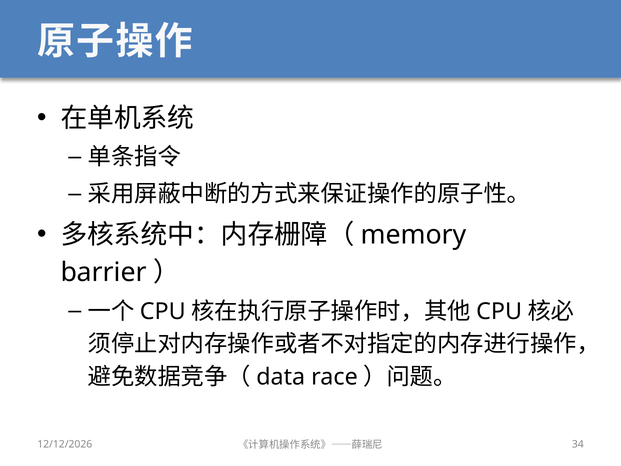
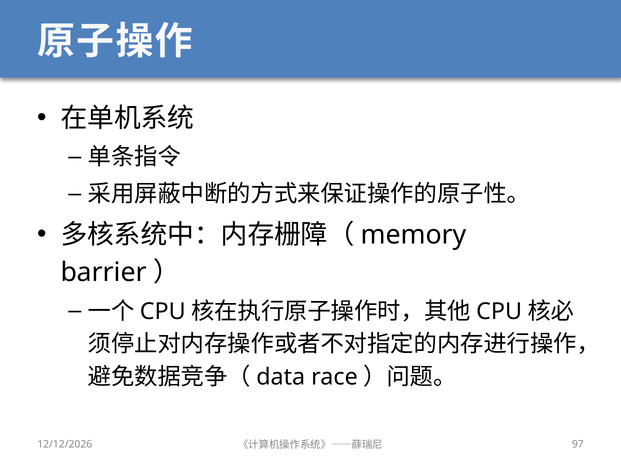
34: 34 -> 97 (578, 444)
